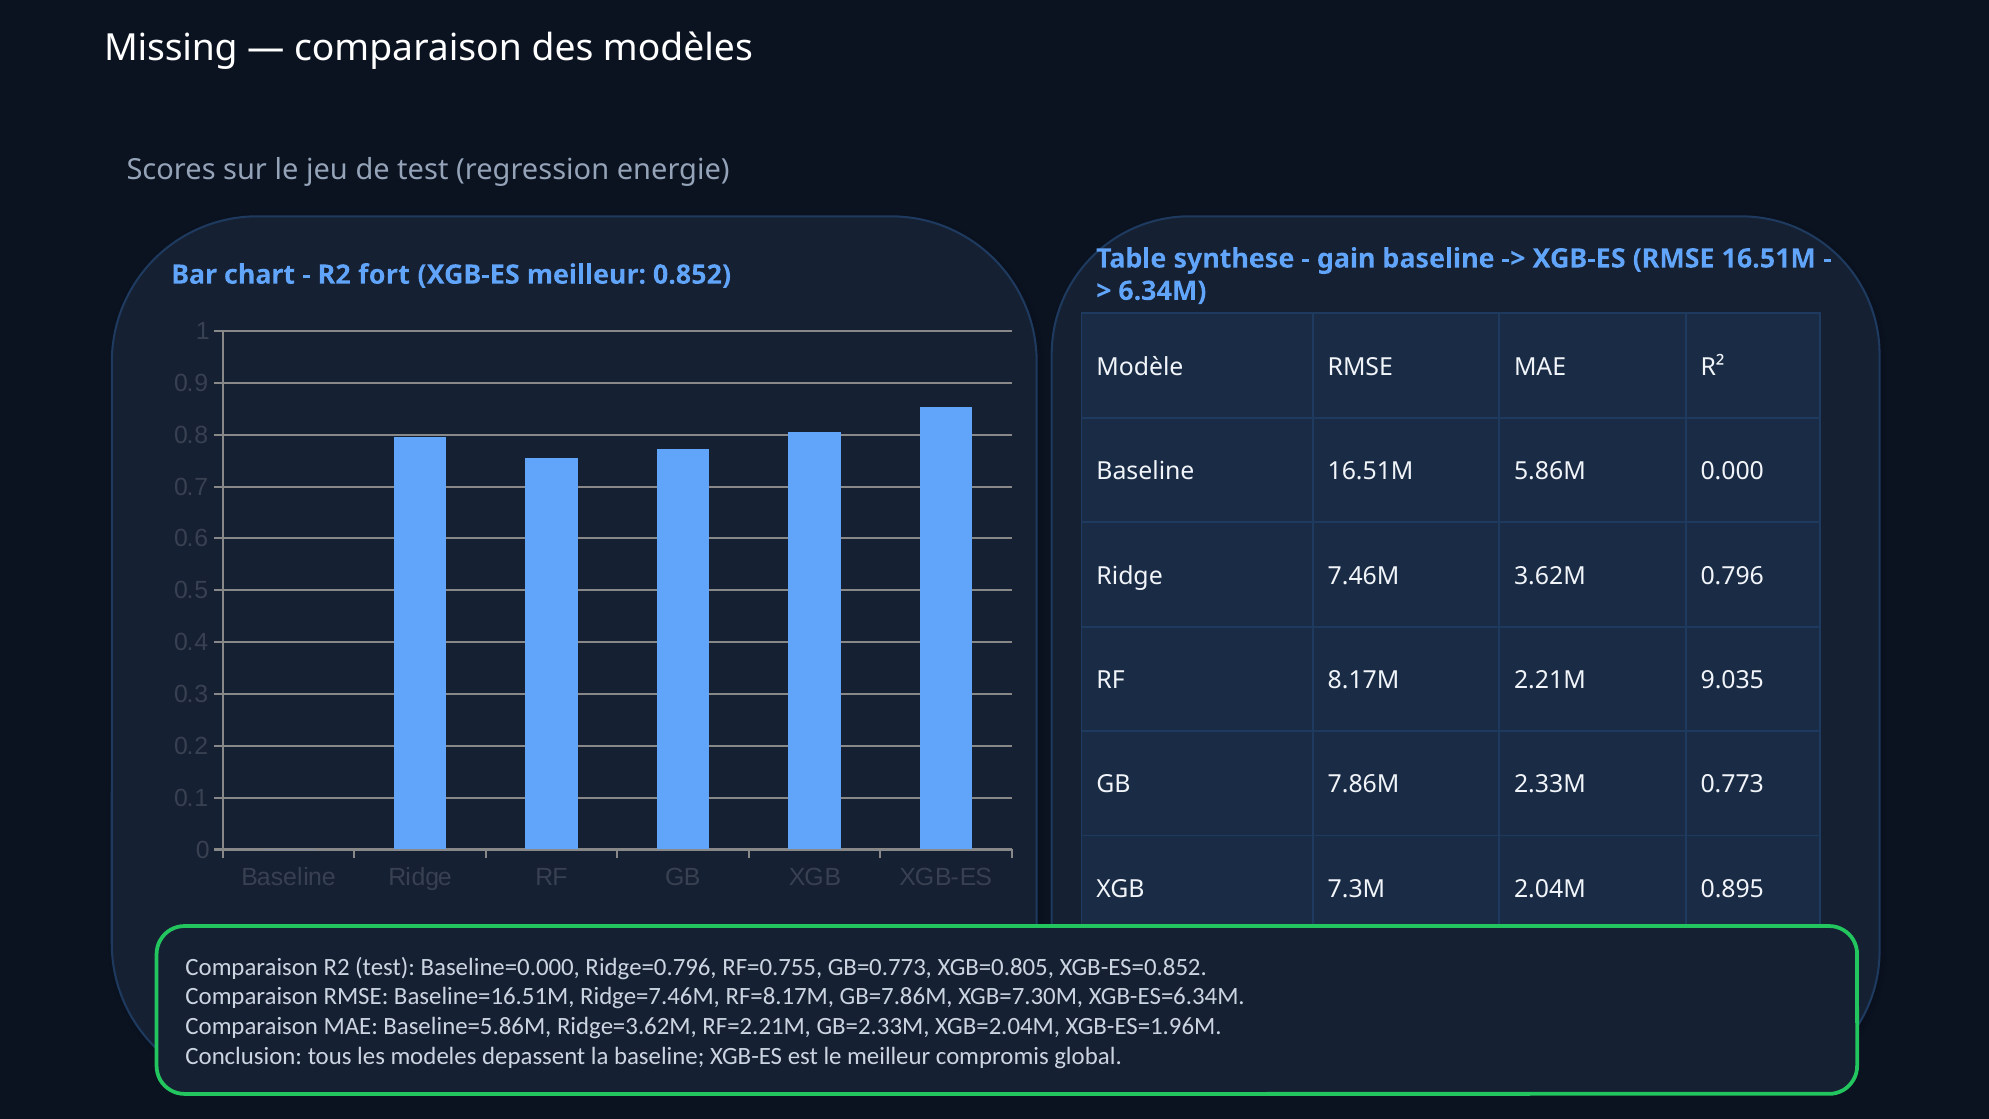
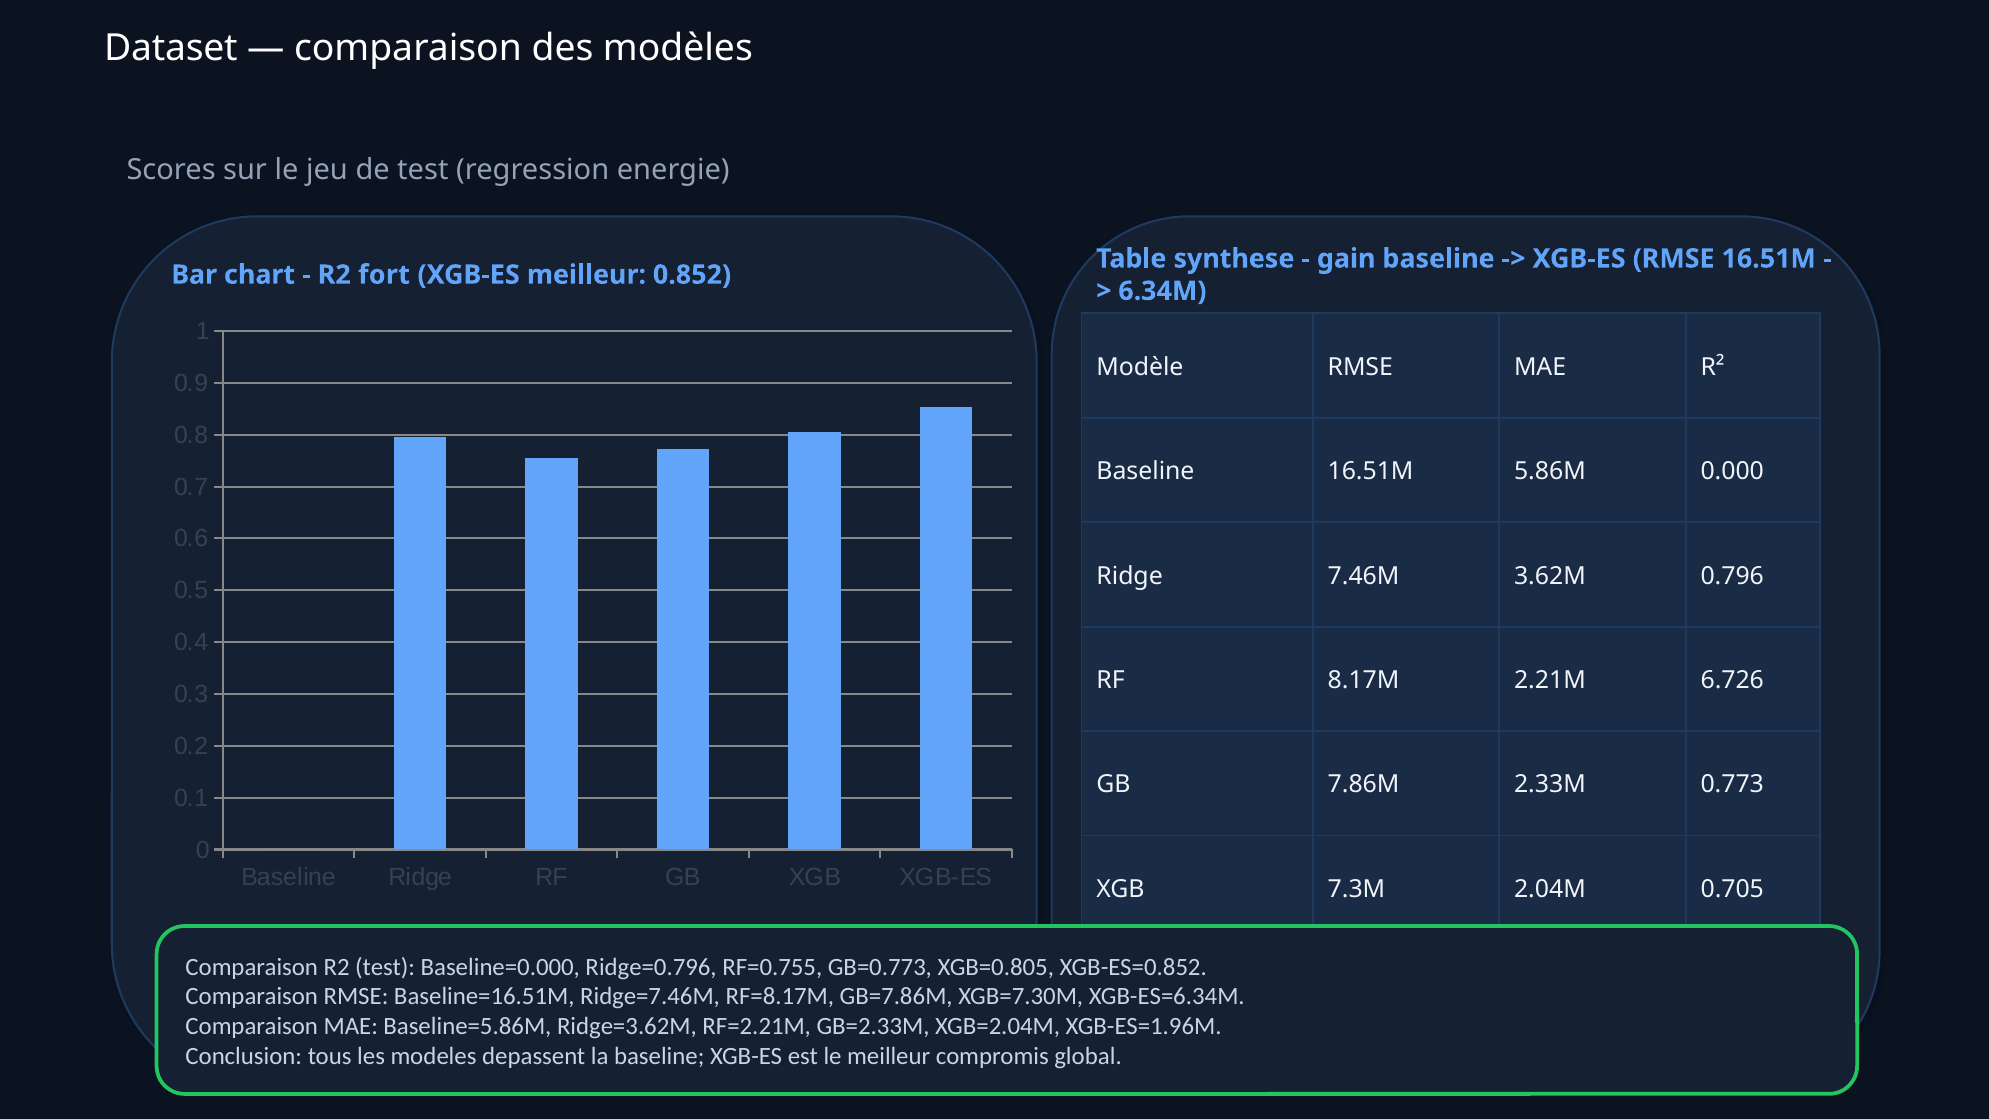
Missing: Missing -> Dataset (171, 48)
9.035: 9.035 -> 6.726 (1732, 680)
0.895: 0.895 -> 0.705 (1732, 889)
